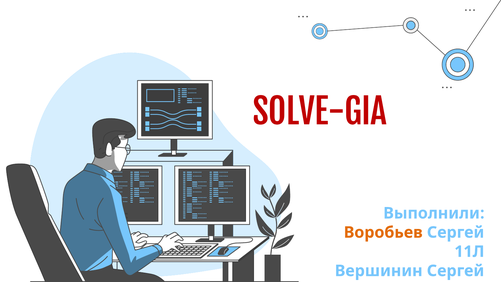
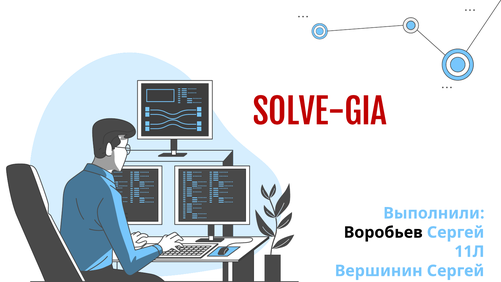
Воробьев colour: orange -> black (383, 232)
